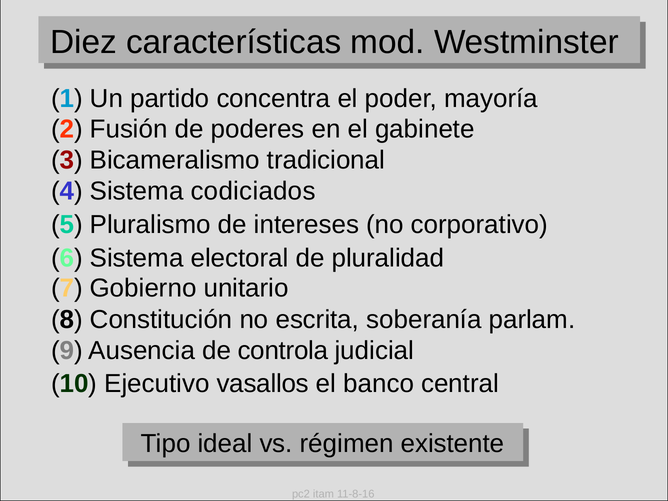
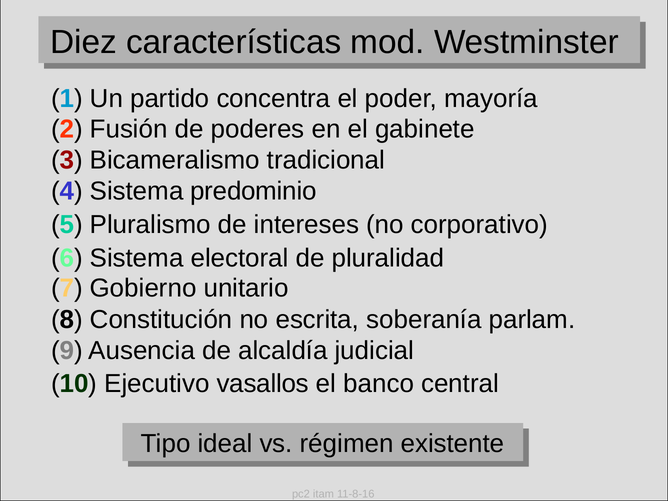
codiciados: codiciados -> predominio (253, 191)
controla: controla -> alcaldía (283, 351)
